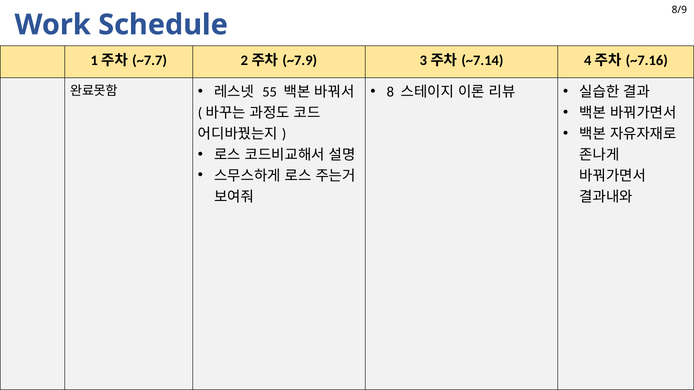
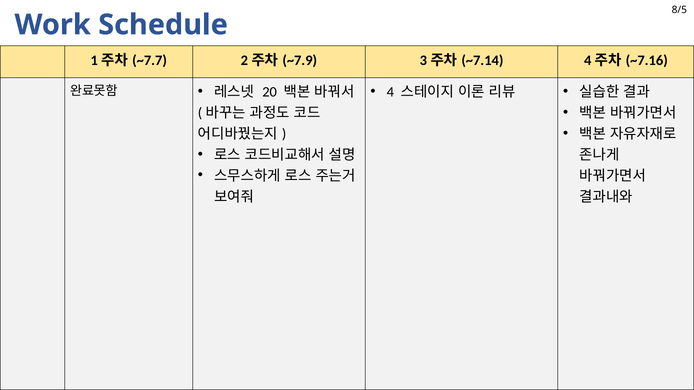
8/9: 8/9 -> 8/5 (679, 10)
8: 8 -> 4 (390, 92)
55: 55 -> 20 (270, 92)
